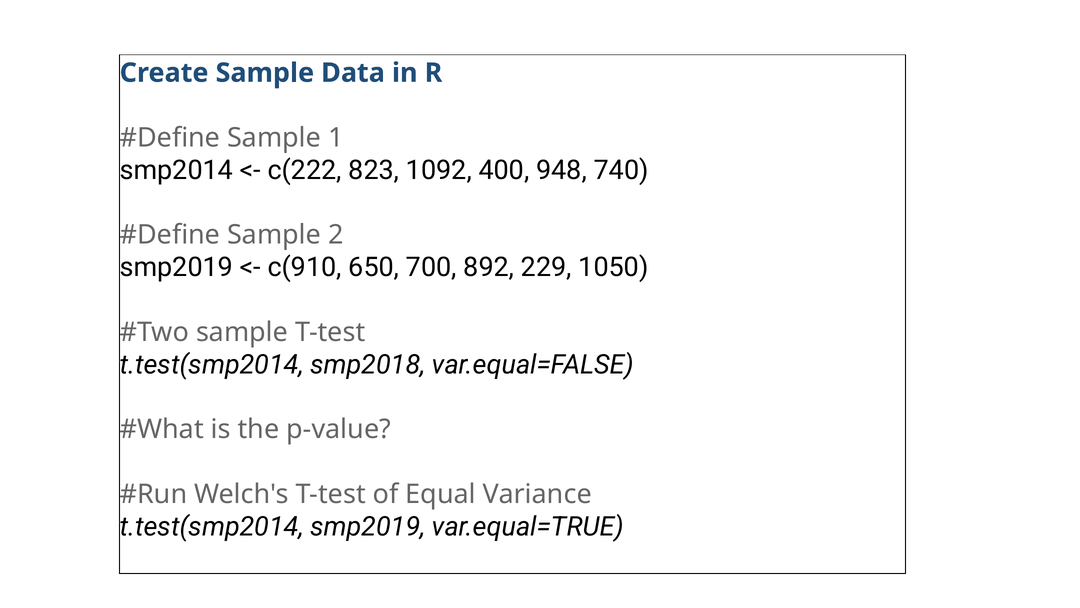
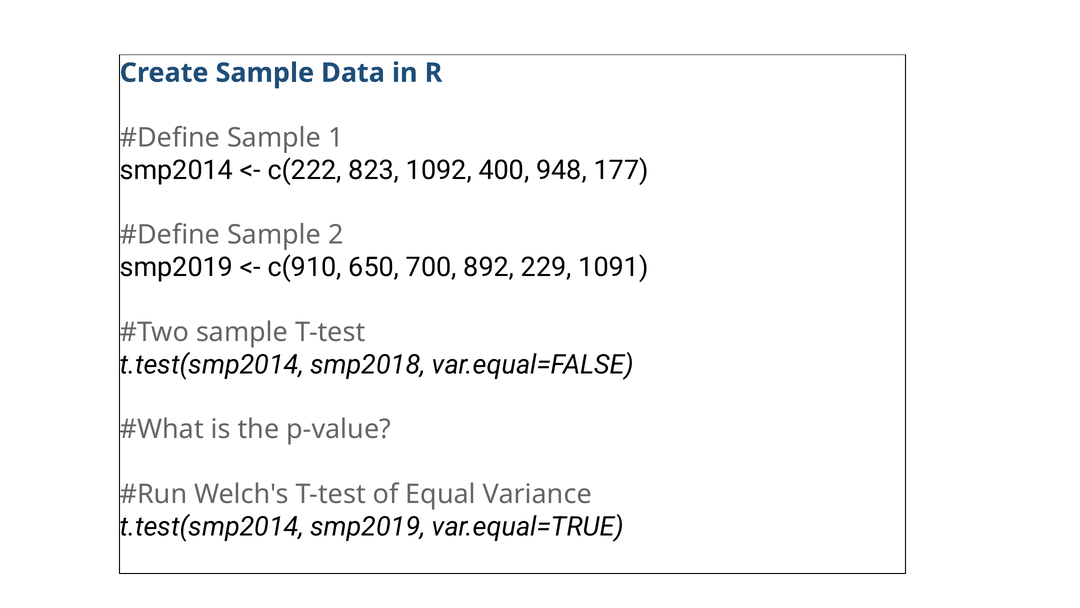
740: 740 -> 177 (621, 170)
1050: 1050 -> 1091 (614, 267)
